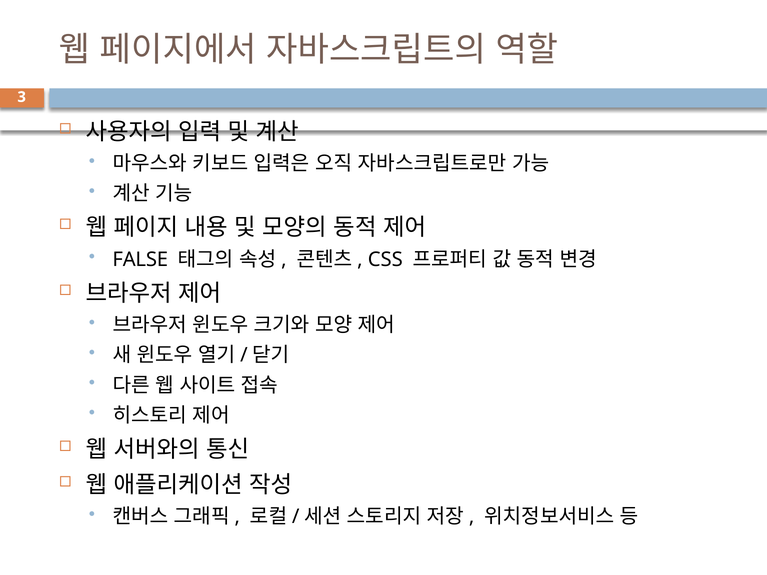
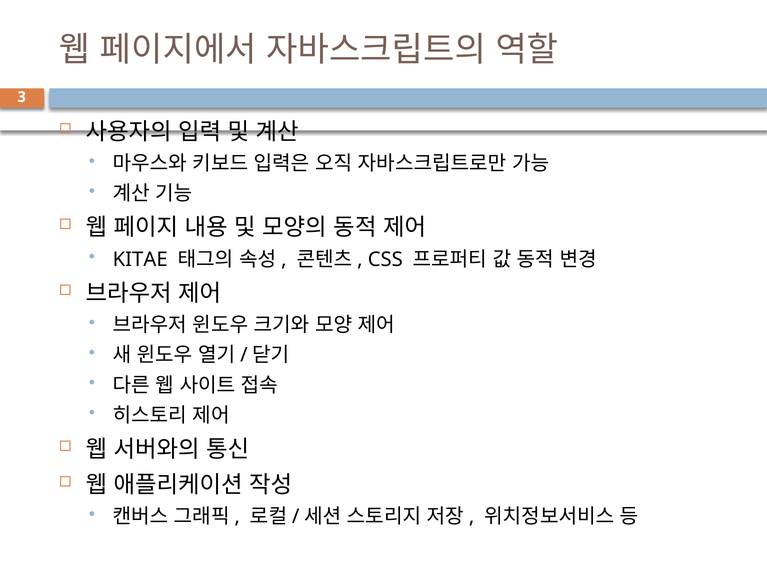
FALSE: FALSE -> KITAE (140, 260)
